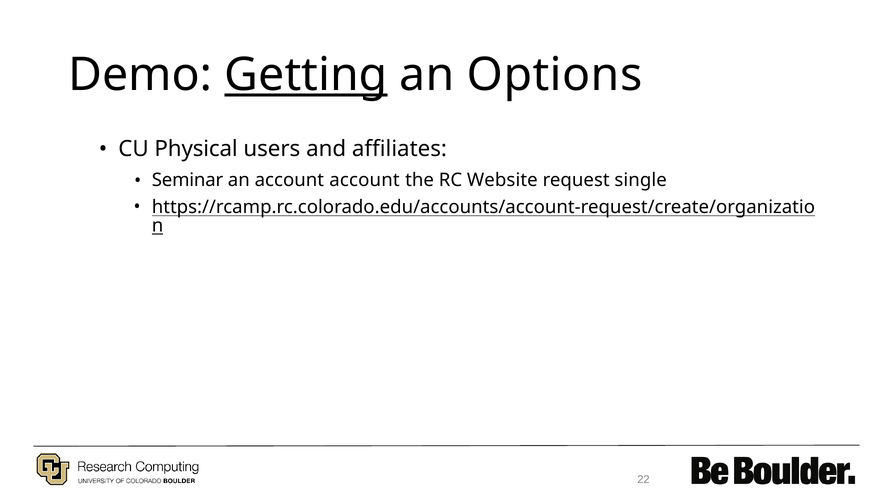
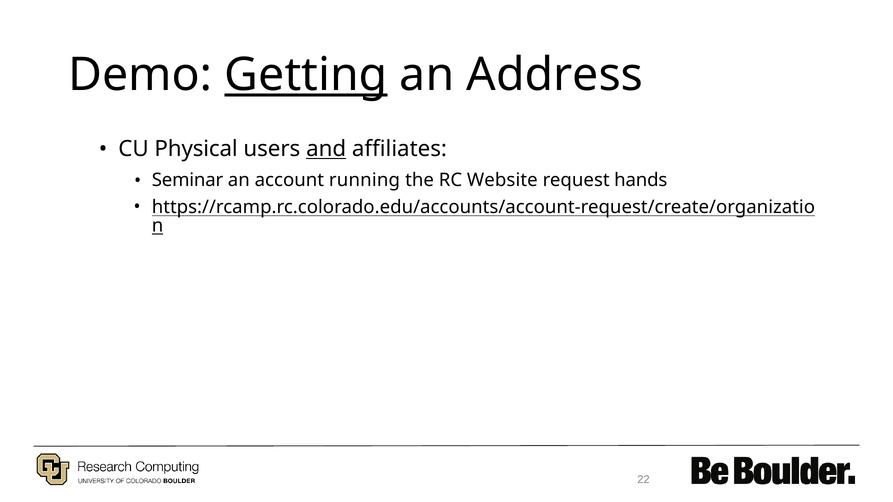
Options: Options -> Address (555, 75)
and underline: none -> present (326, 149)
account account: account -> running (364, 180)
single: single -> hands (641, 180)
